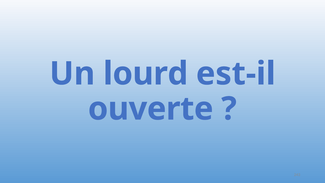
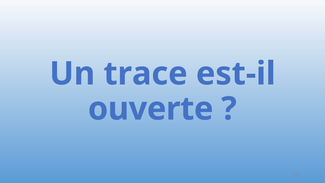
lourd: lourd -> trace (146, 74)
